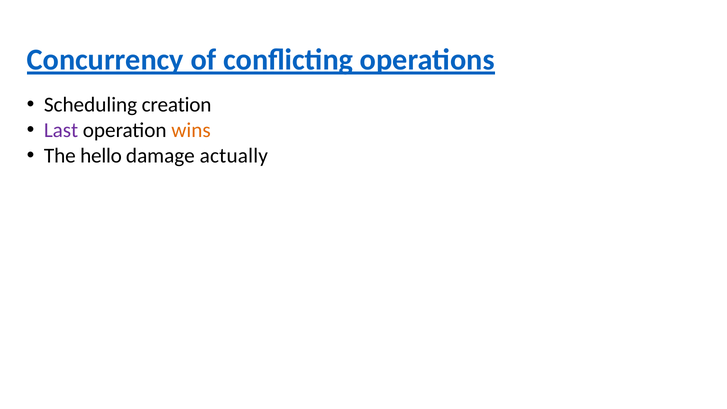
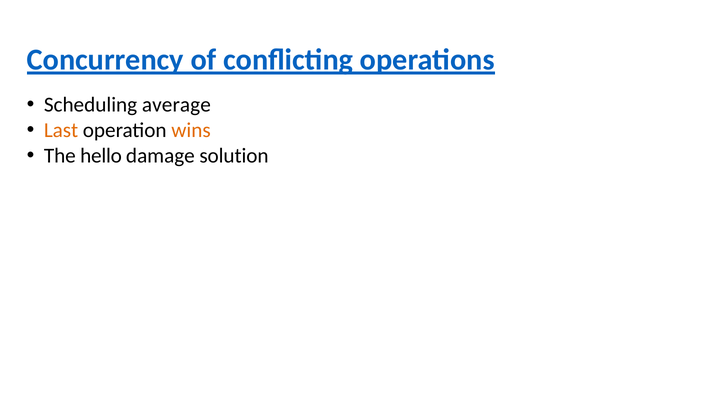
creation: creation -> average (176, 105)
Last colour: purple -> orange (61, 130)
actually: actually -> solution (234, 156)
